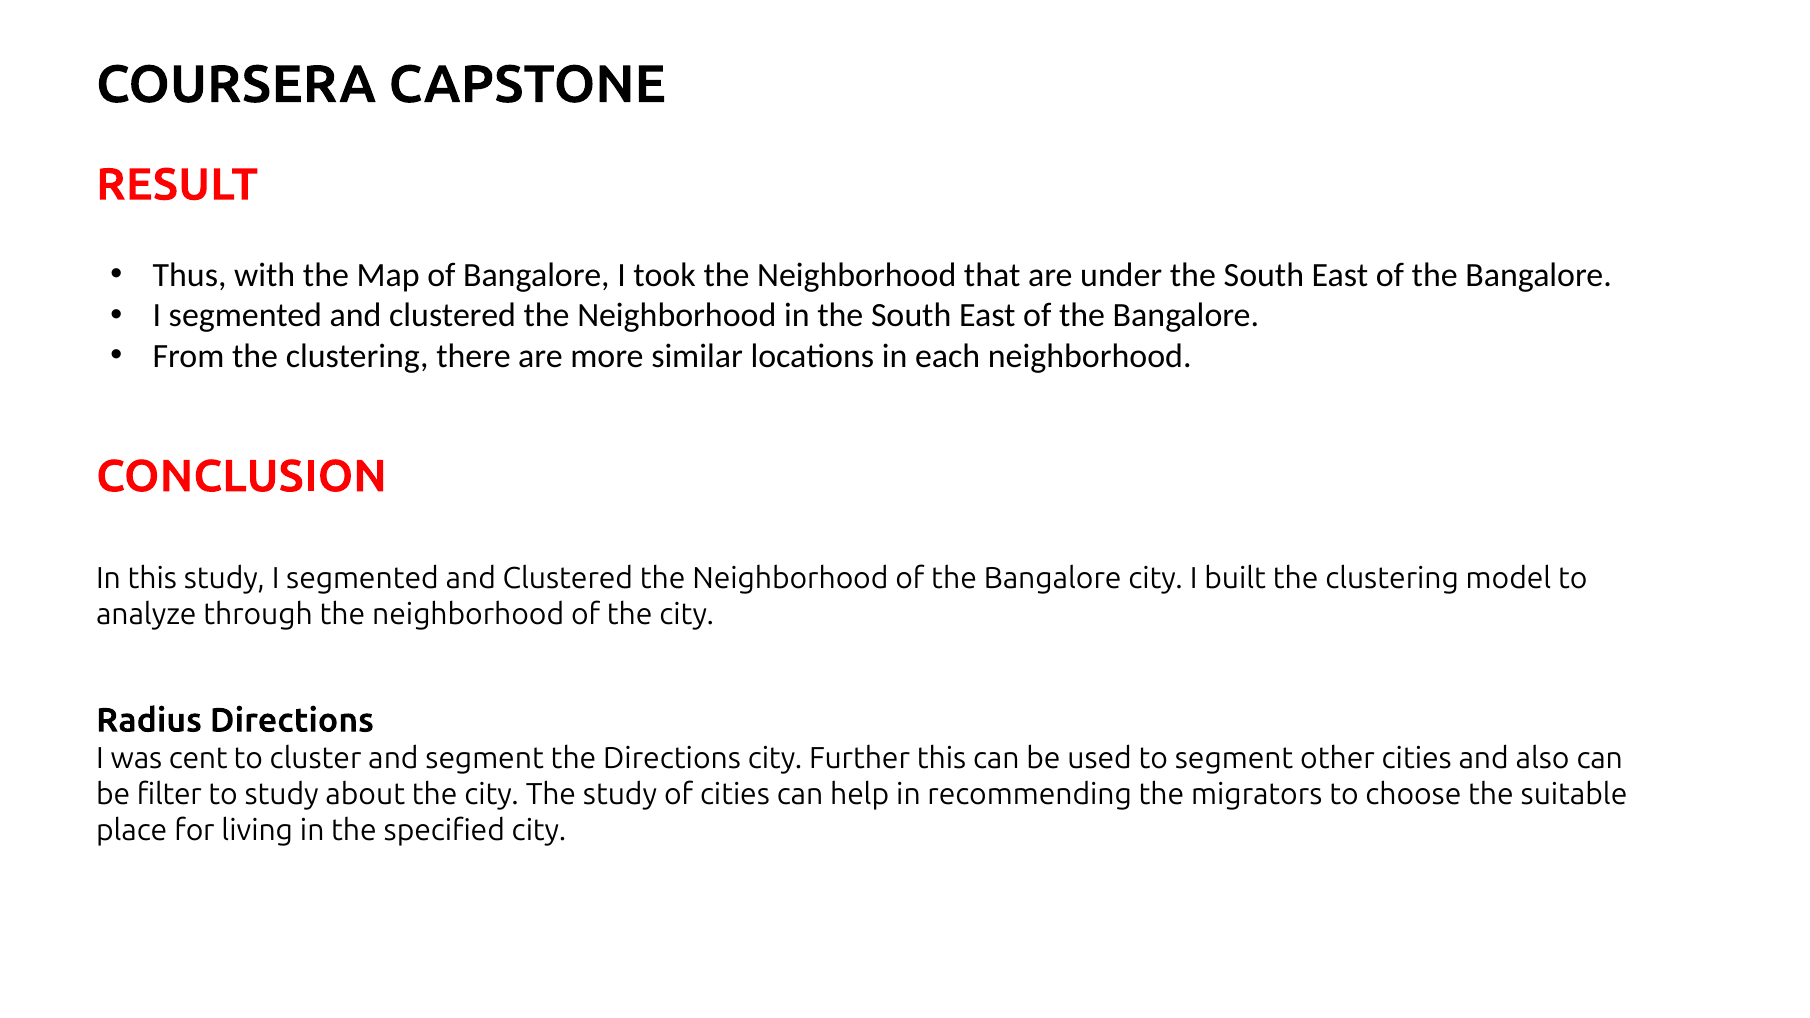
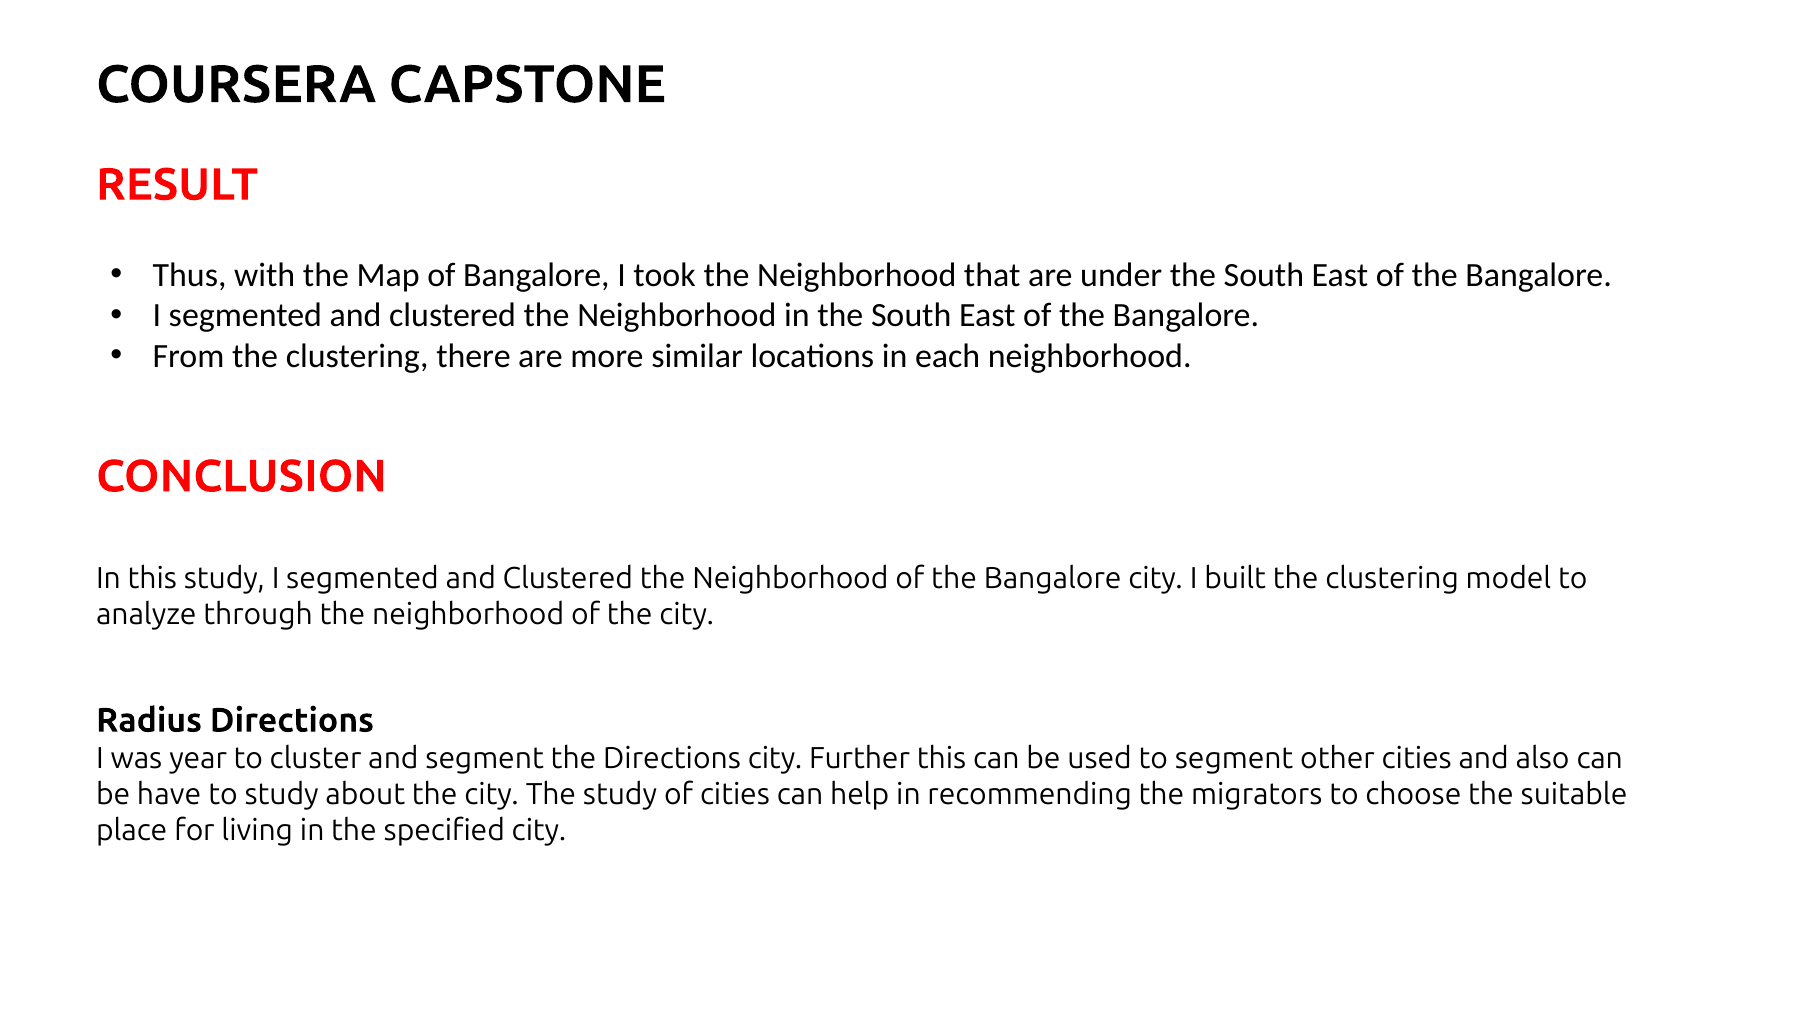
cent: cent -> year (198, 759)
filter: filter -> have (169, 795)
